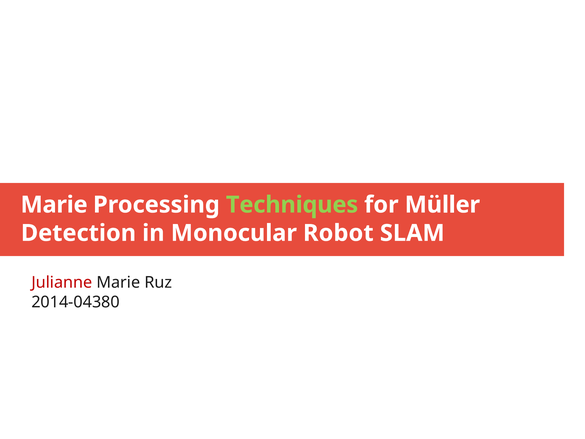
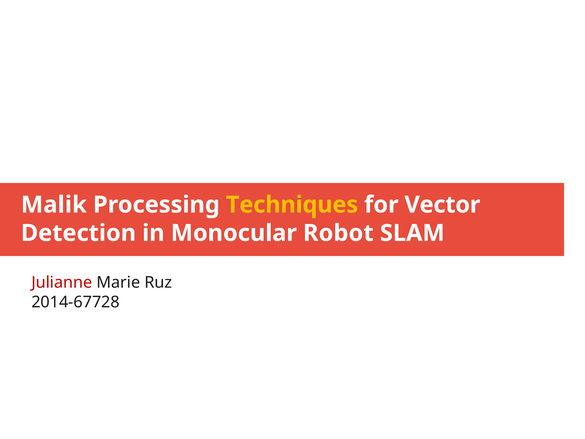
Marie: Marie -> Malik (54, 205)
Techniques colour: light green -> yellow (292, 205)
Müller: Müller -> Vector (442, 205)
2014-04380: 2014-04380 -> 2014-67728 (76, 302)
